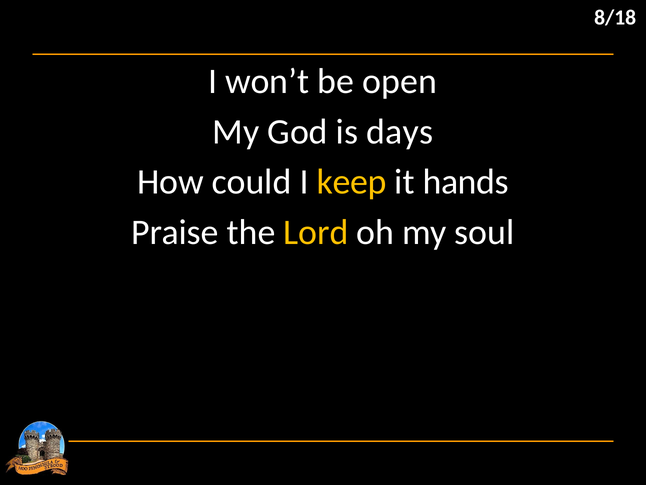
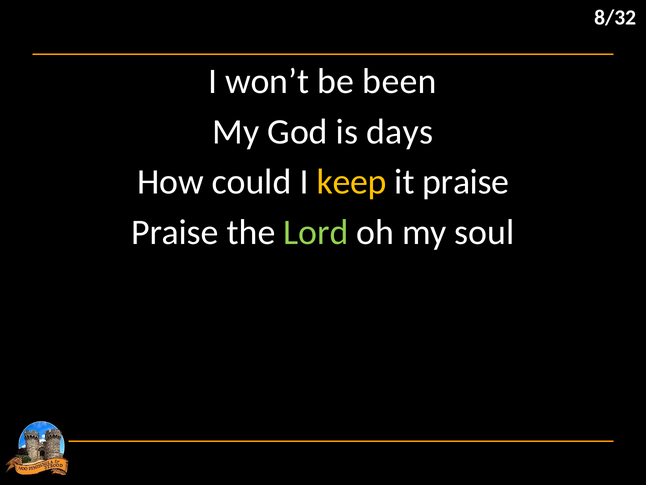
8/18: 8/18 -> 8/32 (615, 18)
open: open -> been (400, 81)
it hands: hands -> praise (466, 182)
Lord colour: yellow -> light green (316, 232)
